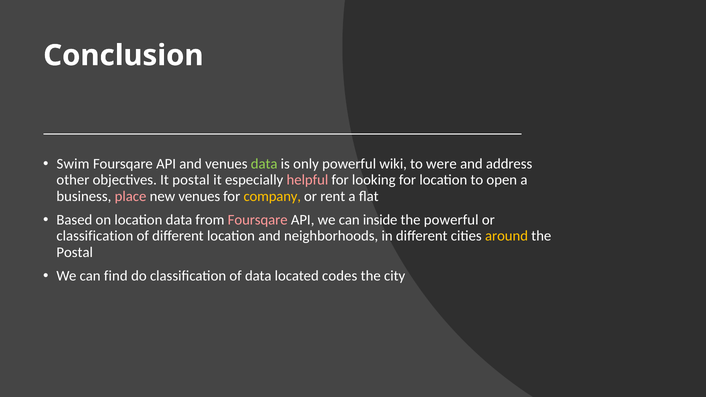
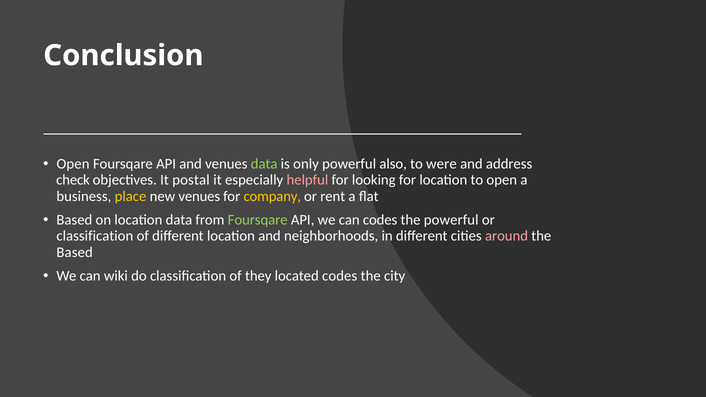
Swim: Swim -> Open (73, 164)
wiki: wiki -> also (393, 164)
other: other -> check (73, 180)
place colour: pink -> yellow (131, 196)
Foursqare colour: pink -> light green (258, 220)
can inside: inside -> codes (380, 220)
around colour: yellow -> pink (507, 236)
Postal: Postal -> Based (75, 252)
find: find -> wiki (116, 276)
of data: data -> they (258, 276)
